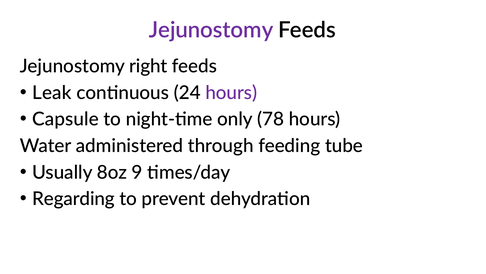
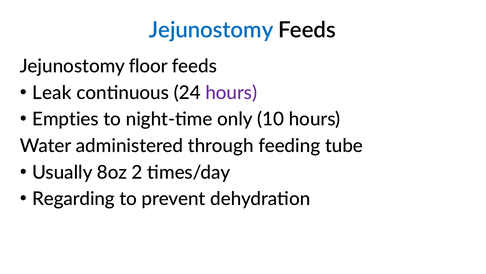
Jejunostomy colour: purple -> blue (211, 30)
right: right -> floor (148, 66)
Capsule: Capsule -> Empties (65, 119)
78: 78 -> 10 (271, 119)
9: 9 -> 2 (137, 172)
